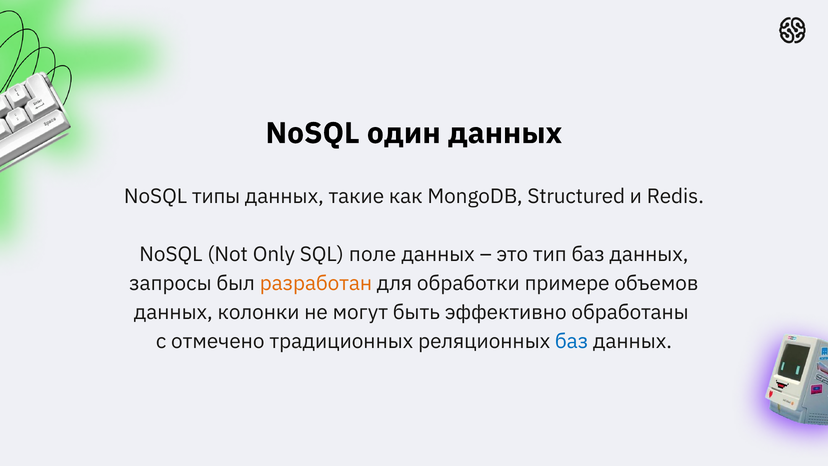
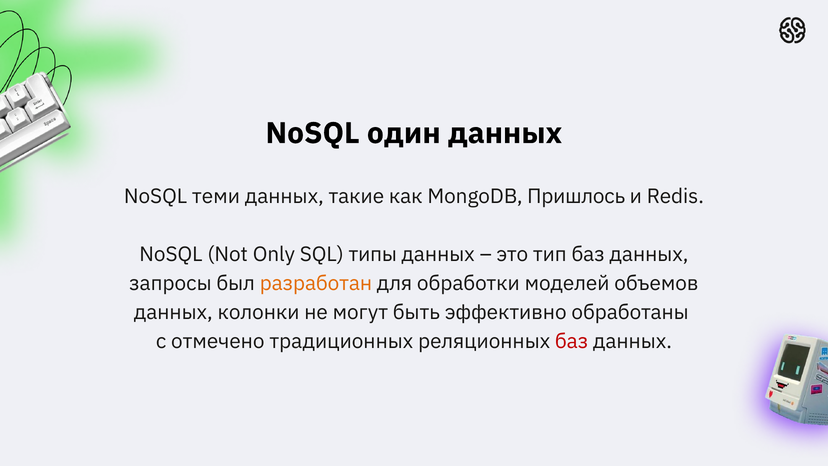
типы: типы -> теми (216, 196)
Structured: Structured -> Пришлось (576, 196)
поле: поле -> типы (373, 254)
примере: примере -> моделей (567, 283)
баз colour: blue -> red (572, 341)
